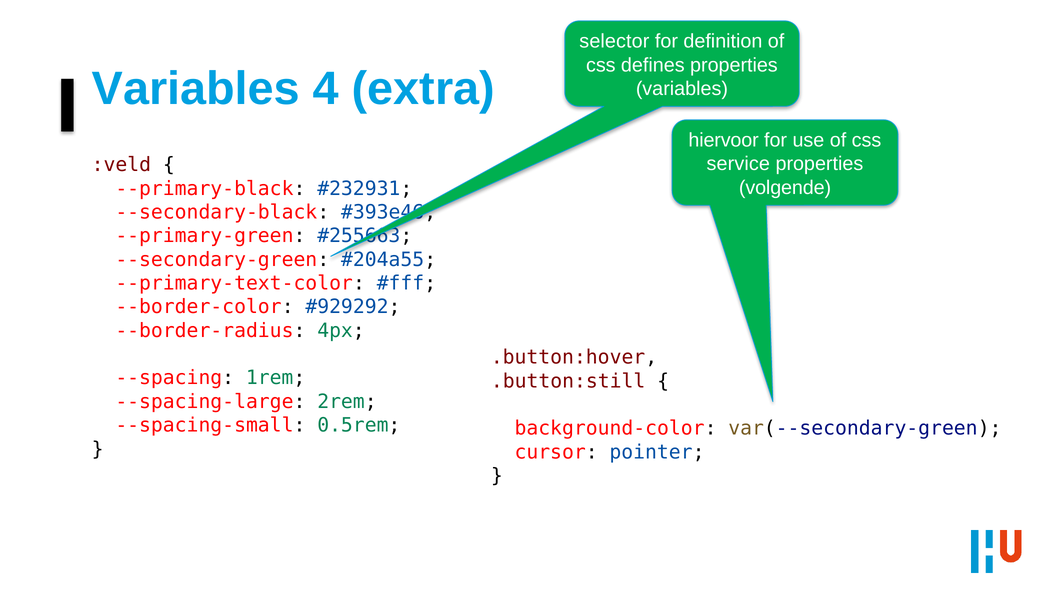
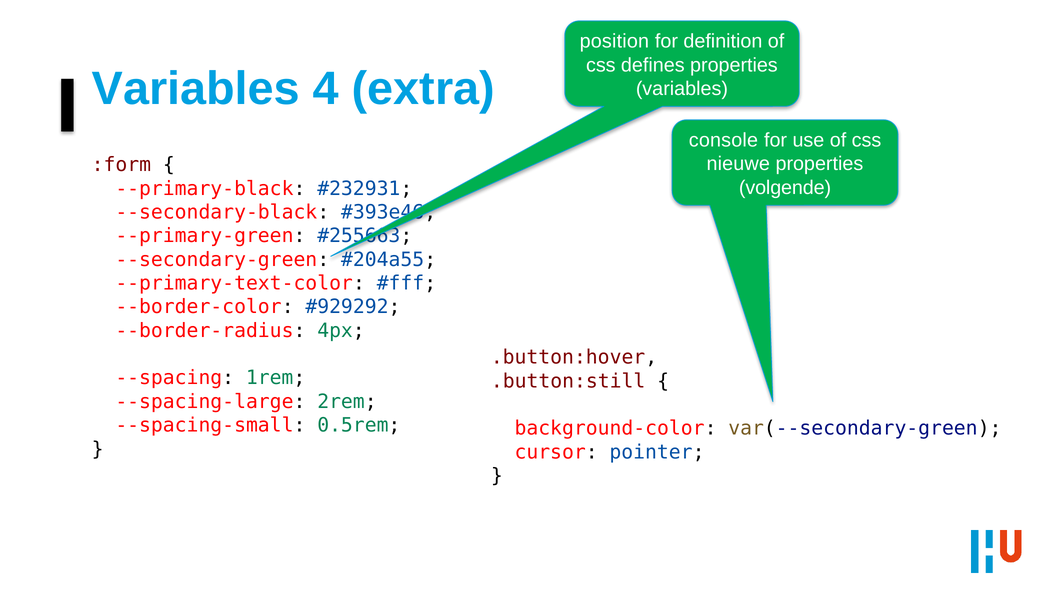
selector: selector -> position (614, 41)
hiervoor: hiervoor -> console (723, 140)
service: service -> nieuwe (738, 164)
:veld: :veld -> :form (121, 165)
